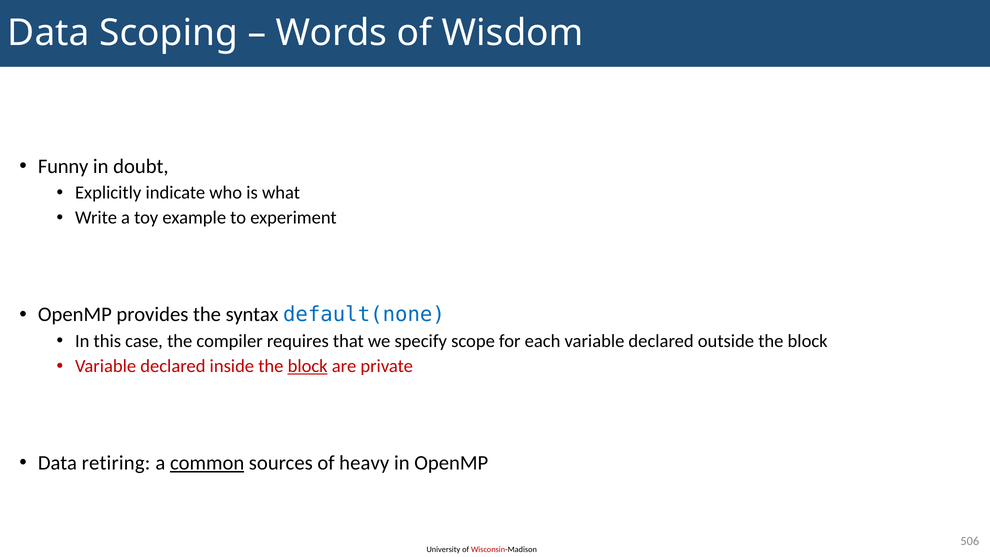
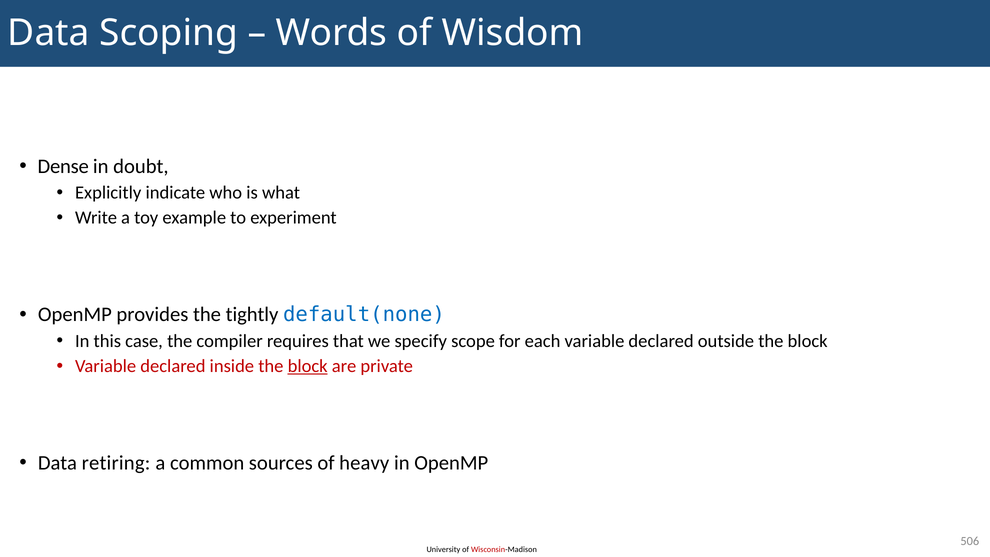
Funny: Funny -> Dense (63, 166)
syntax: syntax -> tightly (252, 315)
common underline: present -> none (207, 463)
